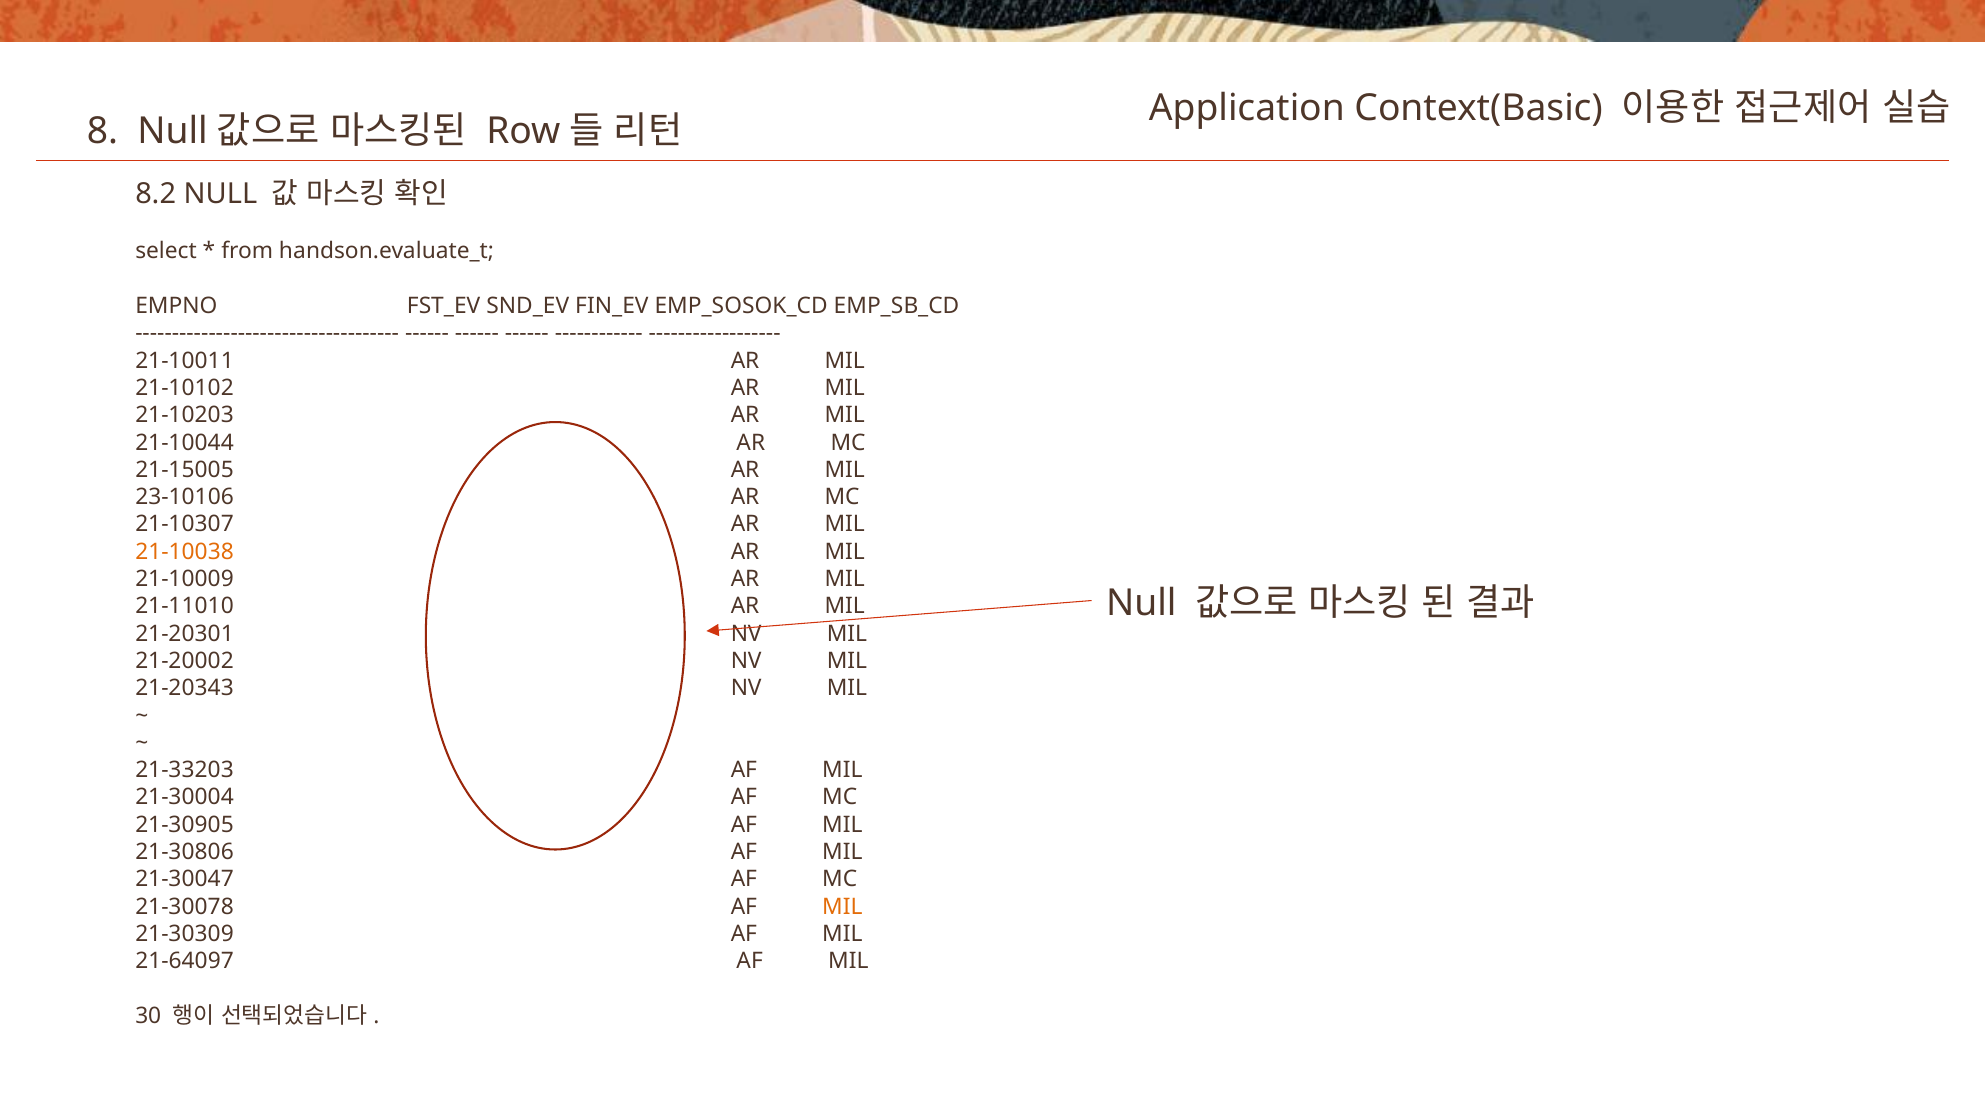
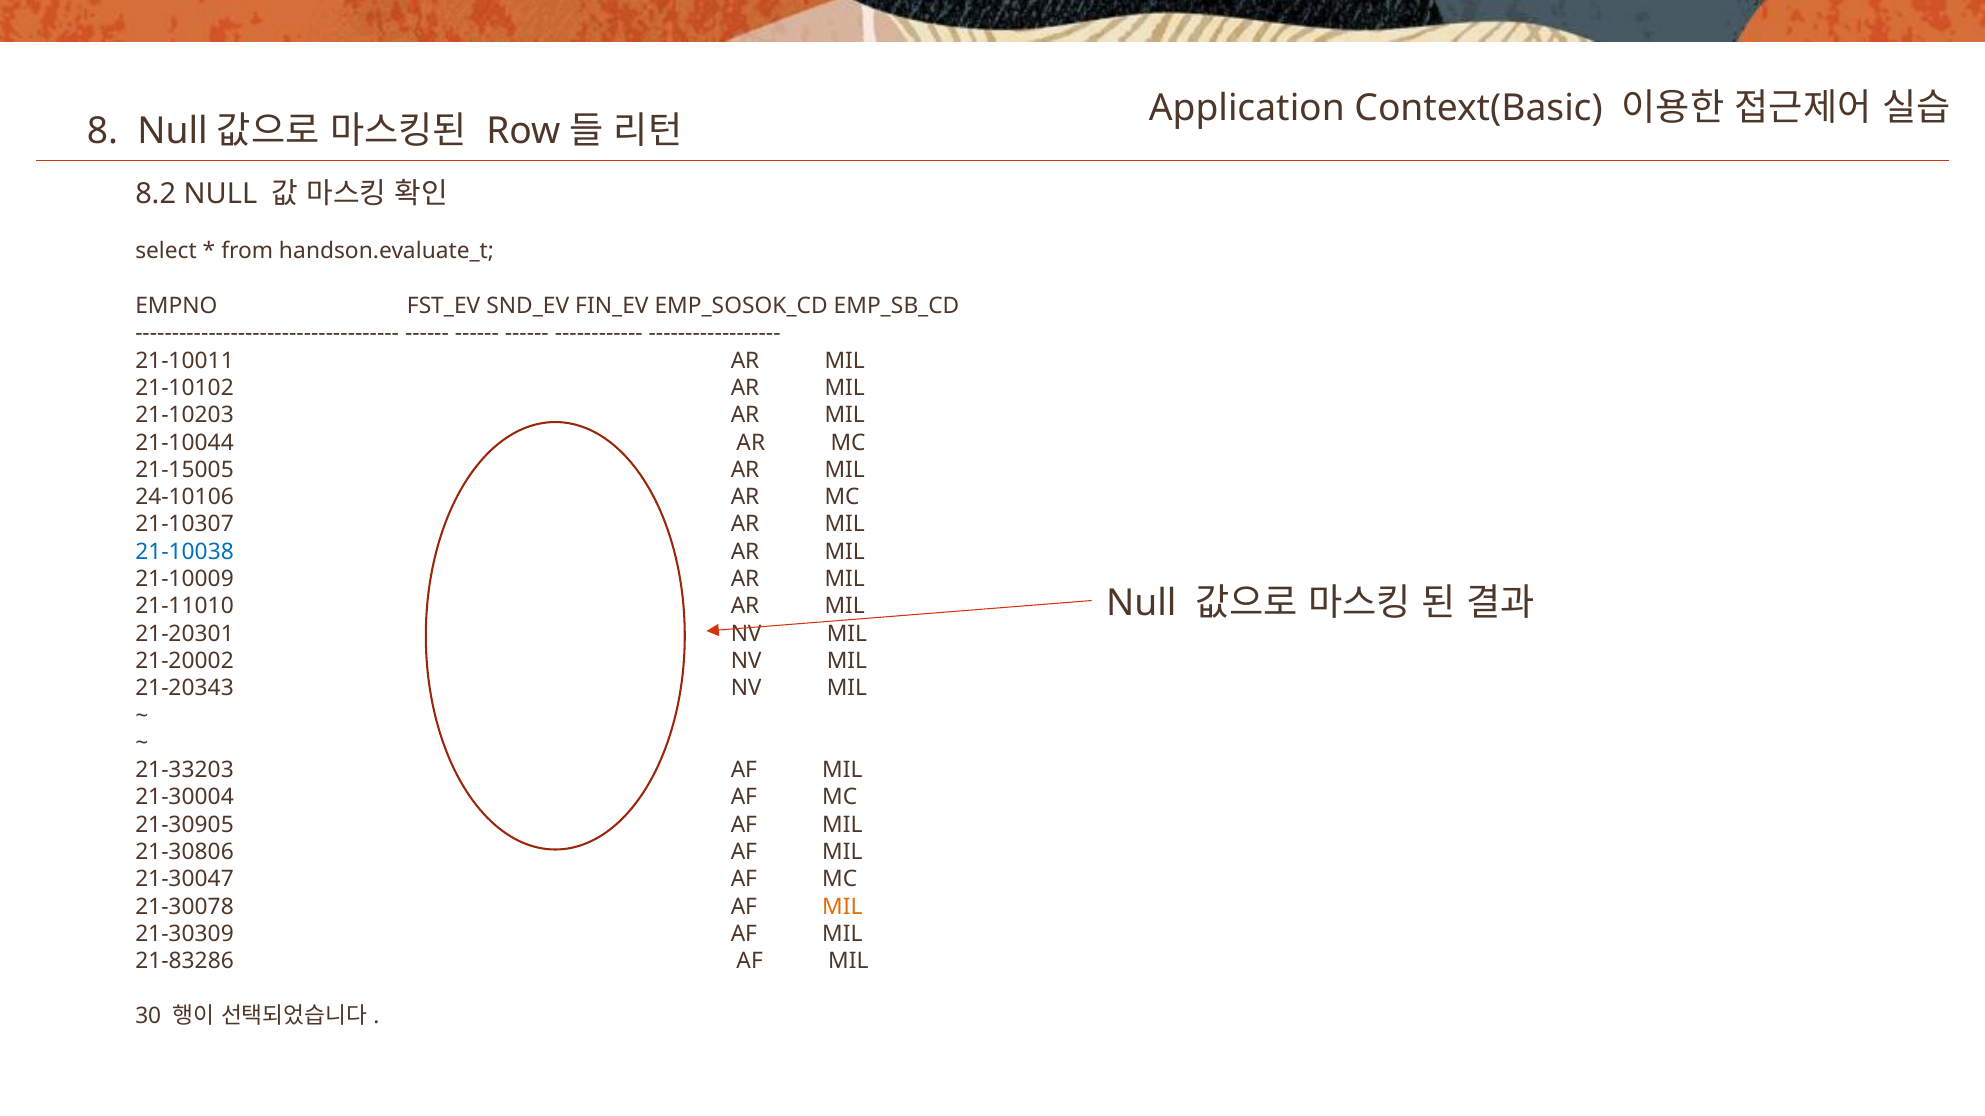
23-10106: 23-10106 -> 24-10106 (185, 497)
21-10038 colour: orange -> blue (185, 552)
21-64097: 21-64097 -> 21-83286 (185, 962)
